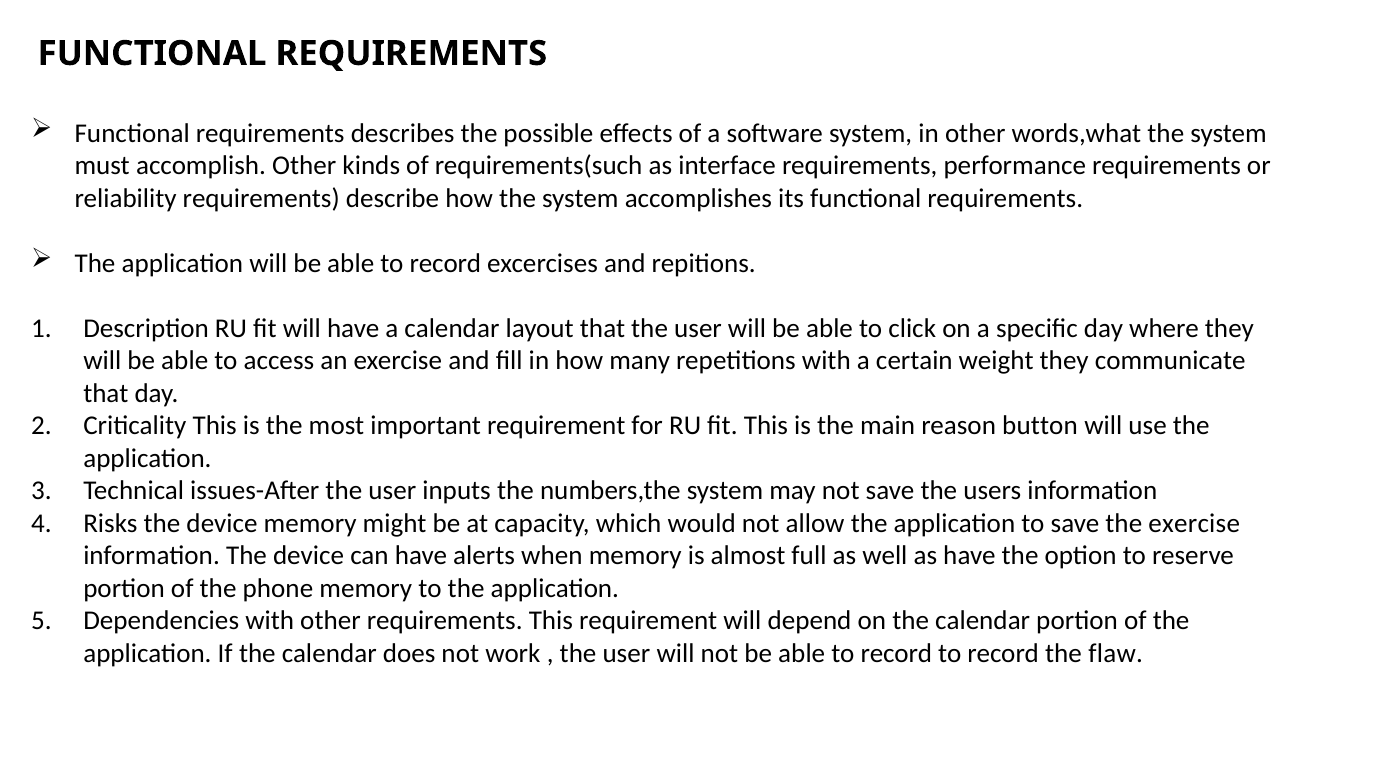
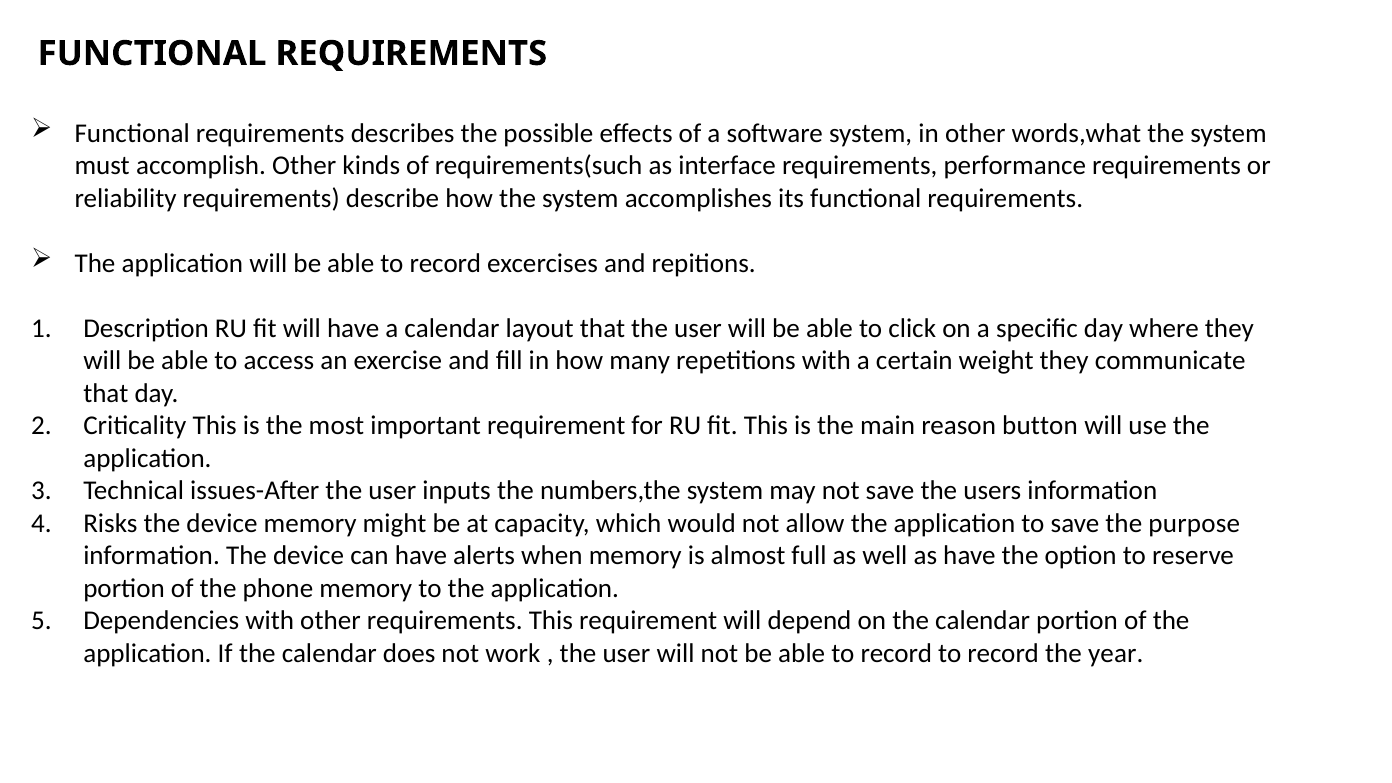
the exercise: exercise -> purpose (1194, 523)
flaw: flaw -> year (1116, 653)
